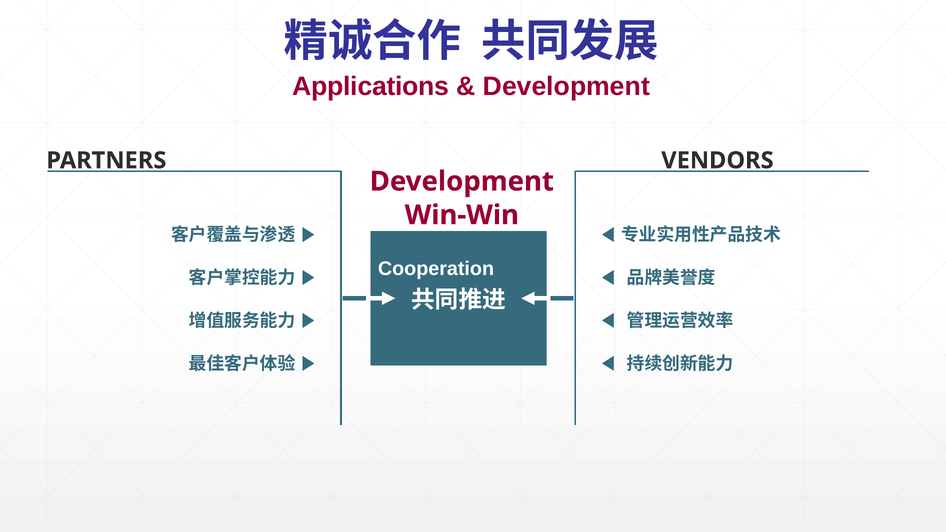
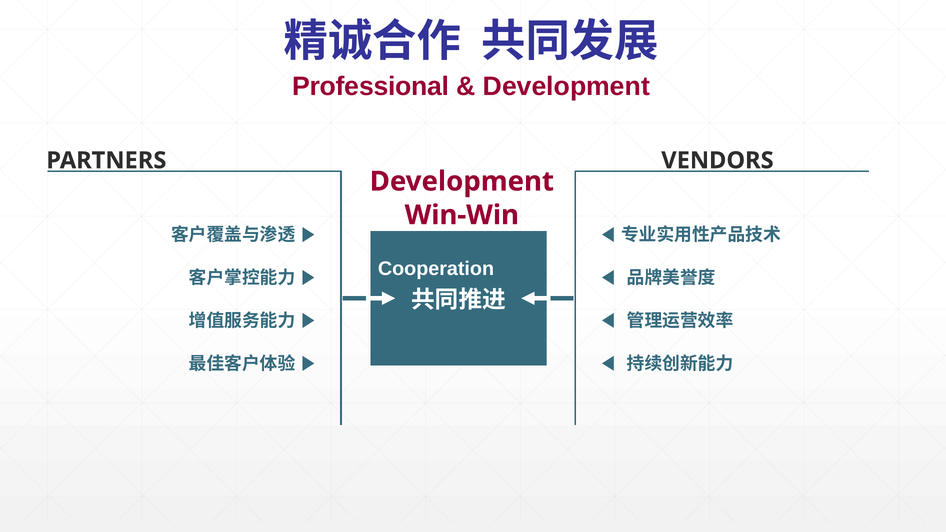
Applications: Applications -> Professional (371, 86)
